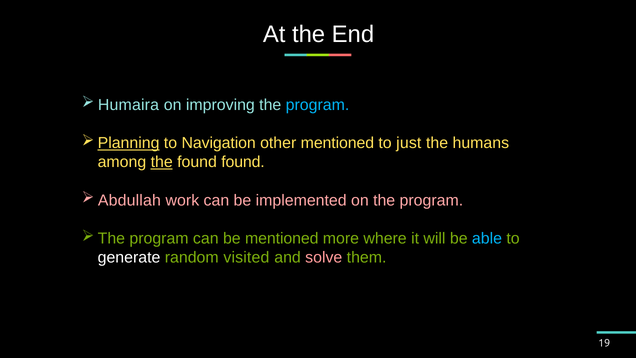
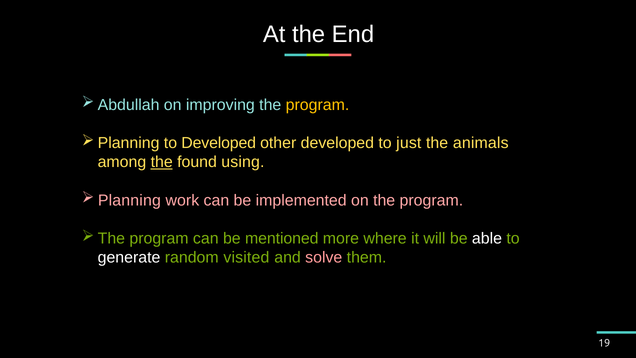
Humaira: Humaira -> Abdullah (129, 105)
program colour: light blue -> yellow (318, 105)
Planning underline: present -> none (129, 143)
to Navigation: Navigation -> Developed (219, 143)
other mentioned: mentioned -> developed (337, 143)
humans: humans -> animals (481, 143)
found found: found -> using (243, 162)
Abdullah: Abdullah -> Planning (129, 200)
able colour: light blue -> white (487, 238)
